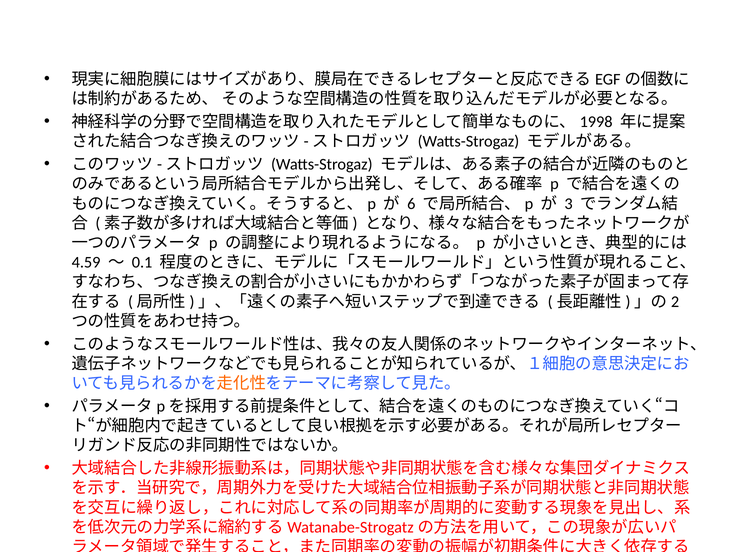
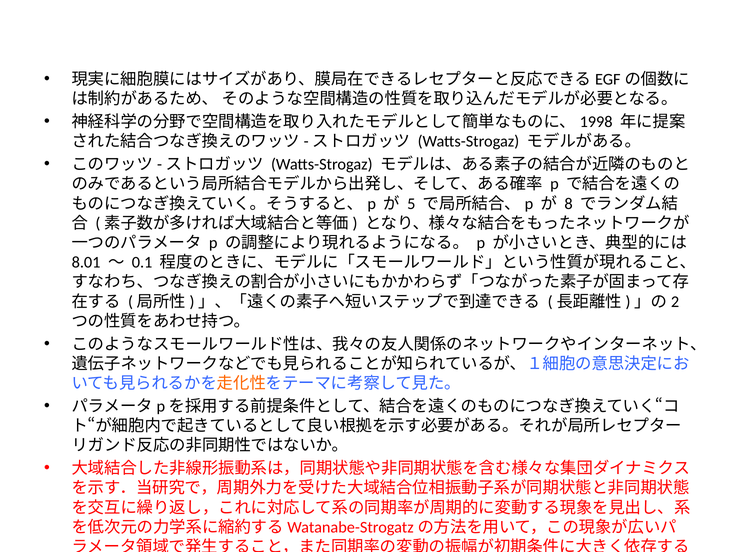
6: 6 -> 5 (411, 203)
3: 3 -> 8 (569, 203)
4.59: 4.59 -> 8.01 (86, 262)
